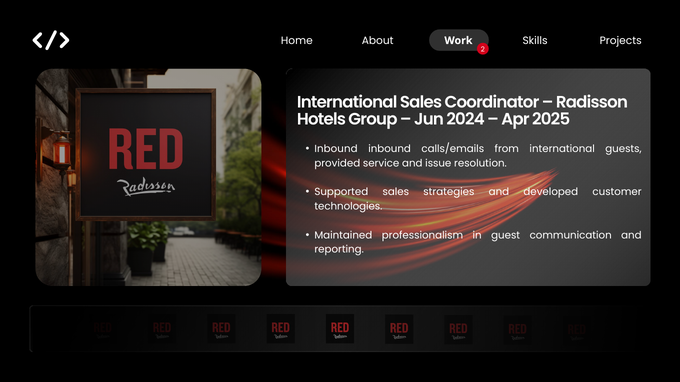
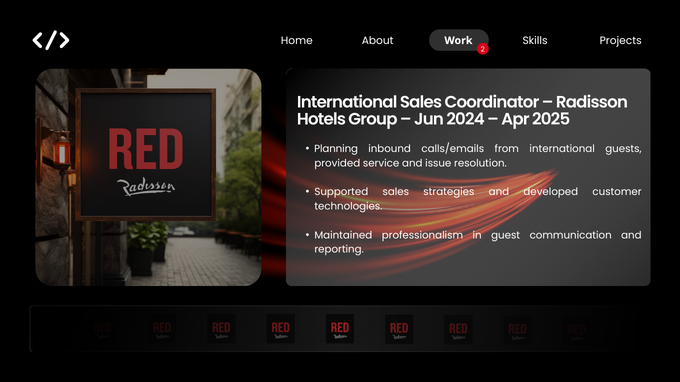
Inbound: Inbound -> Planning (336, 149)
